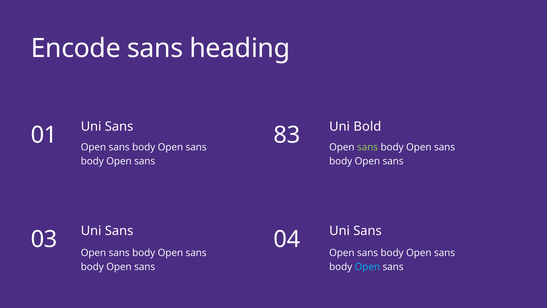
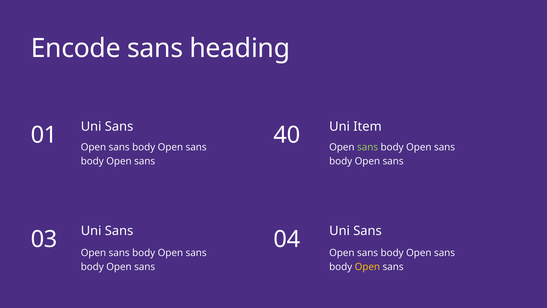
Bold: Bold -> Item (367, 127)
83: 83 -> 40 (287, 135)
Open colour: light blue -> yellow (367, 267)
